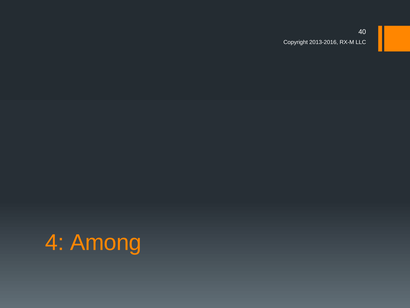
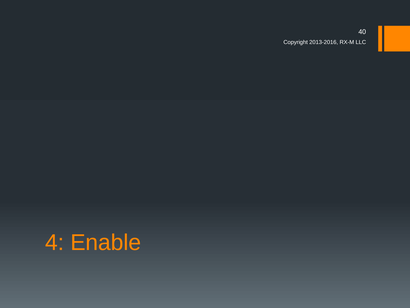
Among: Among -> Enable (106, 242)
